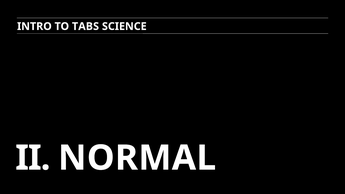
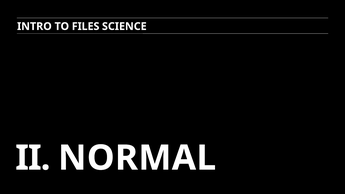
TABS: TABS -> FILES (86, 26)
